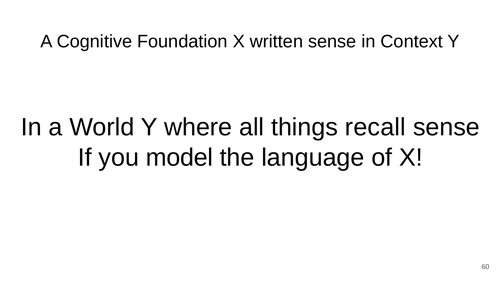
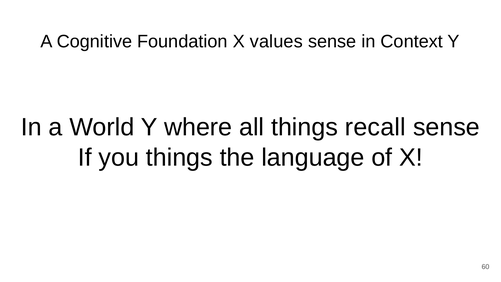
written: written -> values (276, 42)
you model: model -> things (179, 157)
